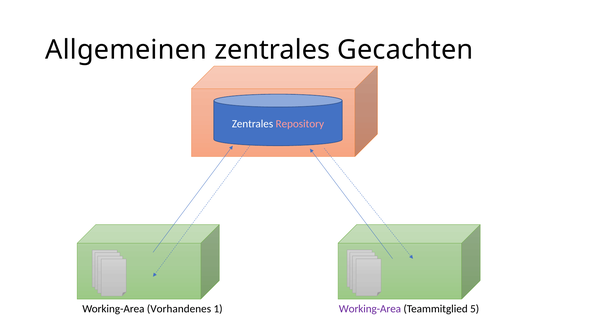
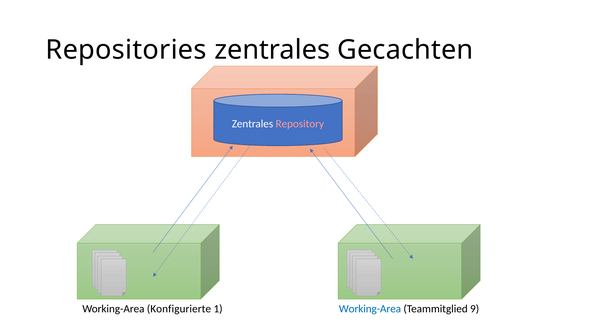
Allgemeinen: Allgemeinen -> Repositories (126, 50)
Vorhandenes: Vorhandenes -> Konfigurierte (179, 309)
Working-Area colour: purple -> blue (370, 309)
5: 5 -> 9 (475, 309)
